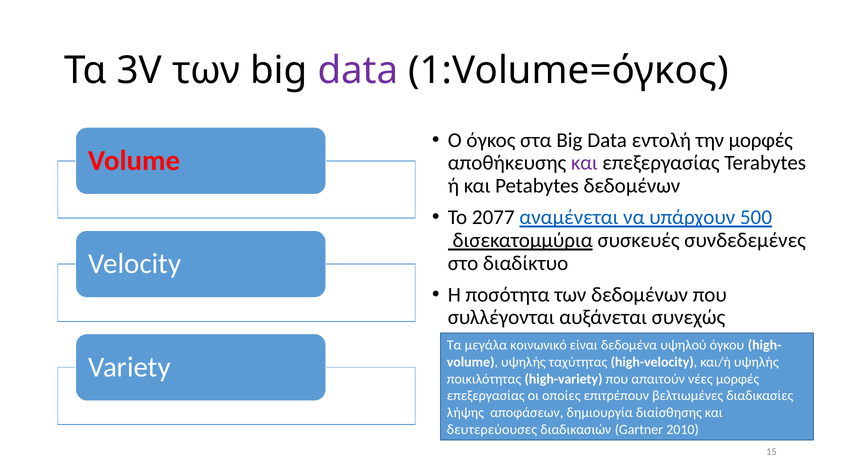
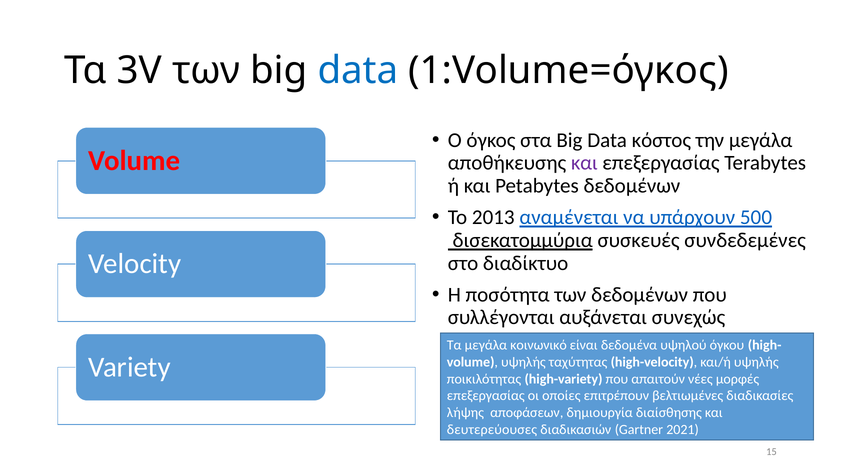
data colour: purple -> blue (358, 71)
εντολή: εντολή -> κόστος (661, 140)
την μορφές: μορφές -> μεγάλα (761, 140)
2077: 2077 -> 2013 (493, 217)
2010: 2010 -> 2021 (683, 429)
